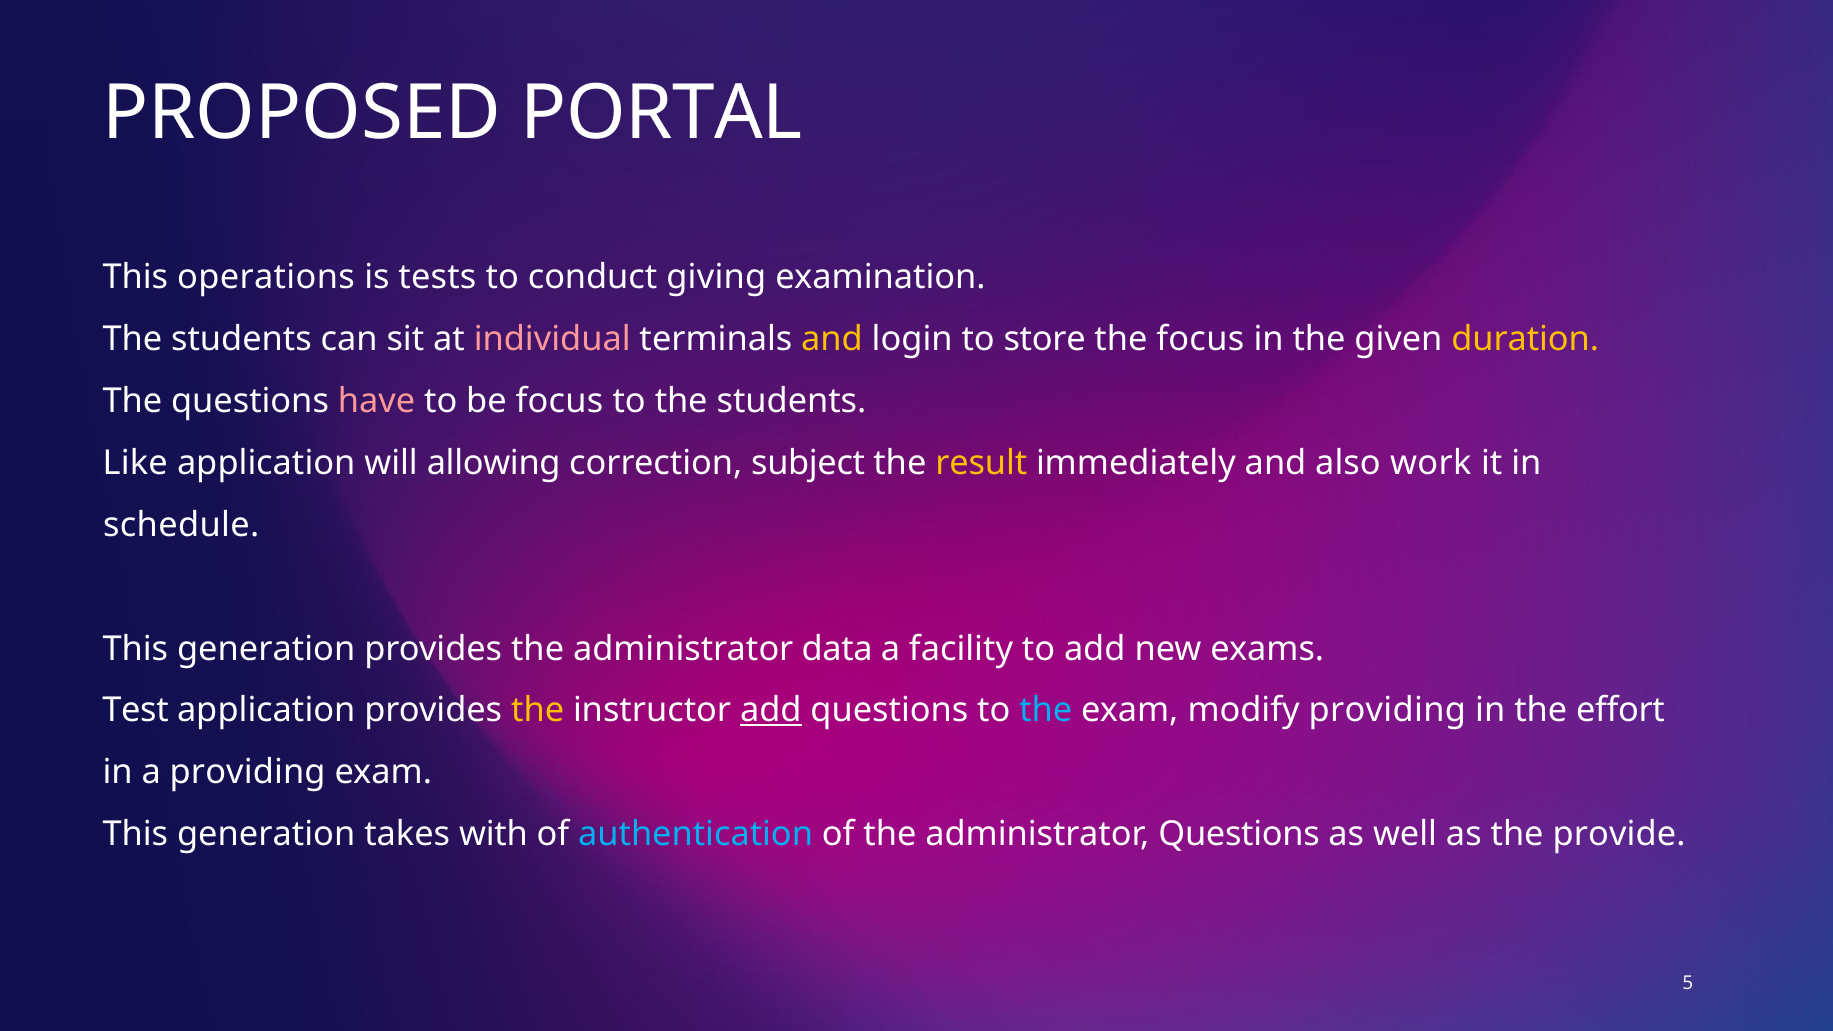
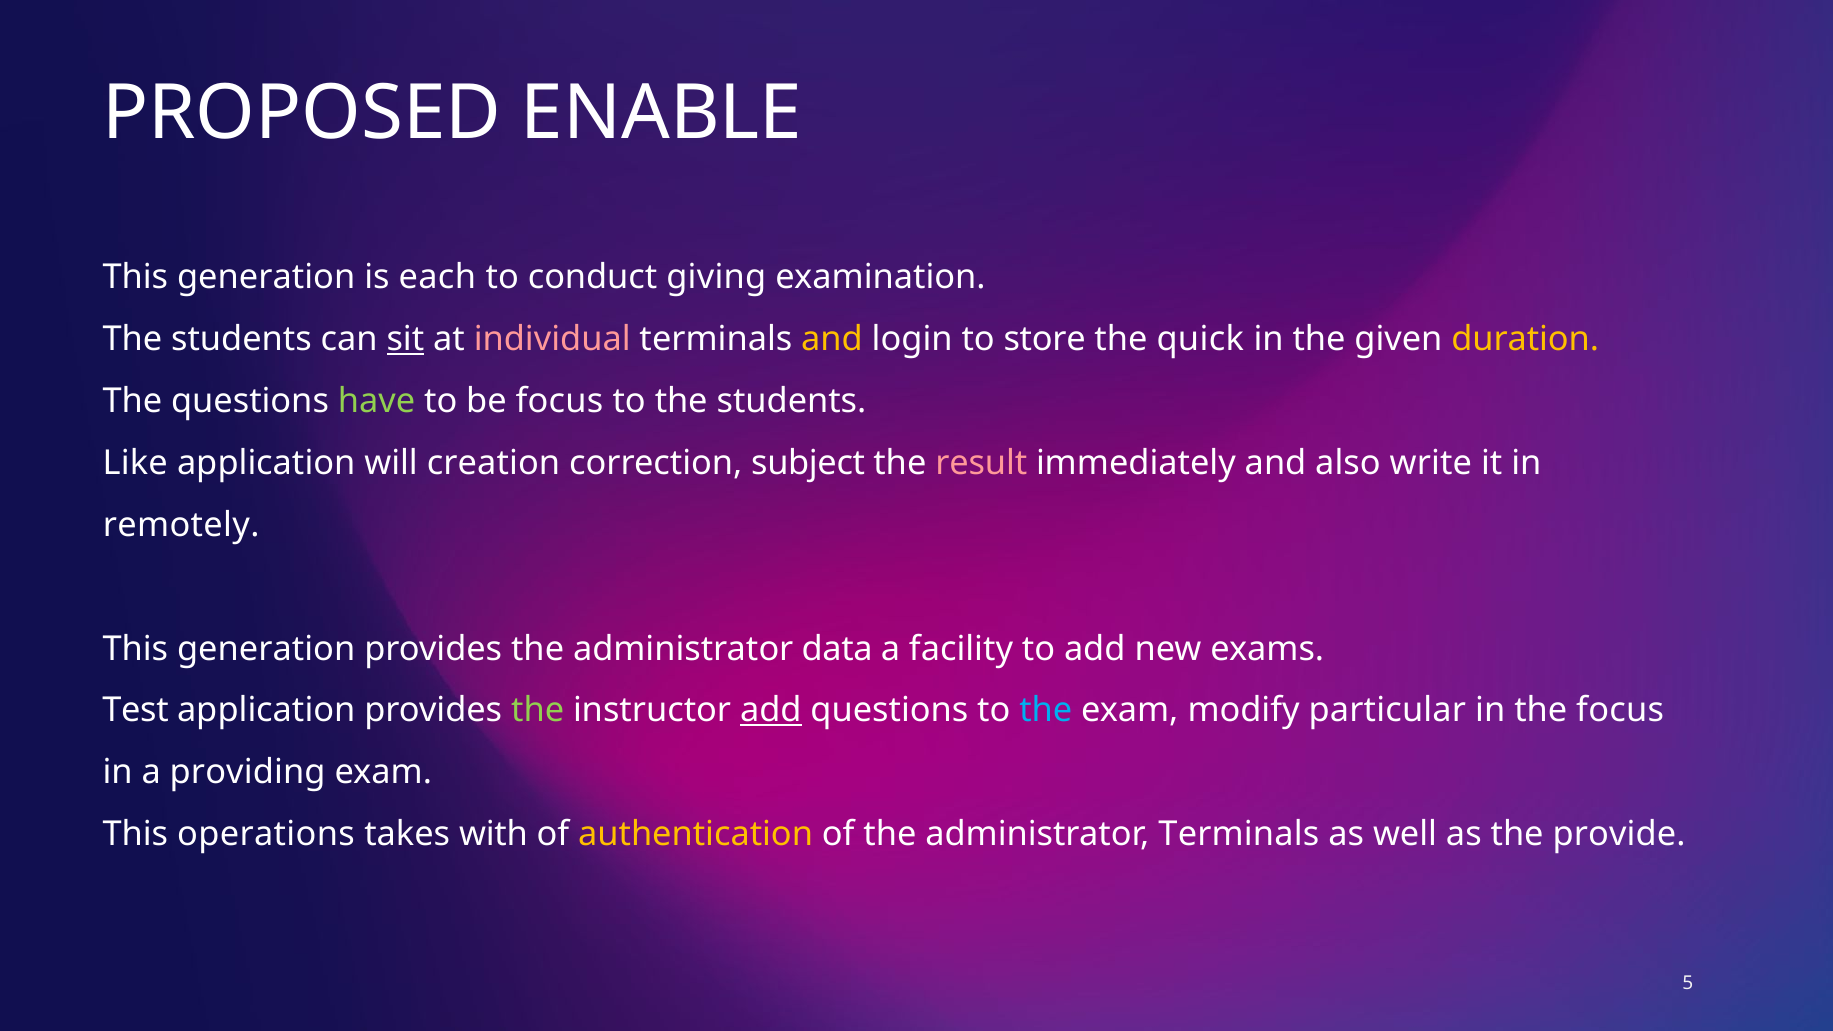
PORTAL: PORTAL -> ENABLE (661, 114)
operations: operations -> generation (266, 278)
tests: tests -> each (437, 278)
sit underline: none -> present (405, 339)
the focus: focus -> quick (1200, 339)
have colour: pink -> light green (377, 401)
allowing: allowing -> creation (493, 463)
result colour: yellow -> pink (981, 463)
work: work -> write (1431, 463)
schedule: schedule -> remotely (181, 525)
the colour: yellow -> light green (538, 711)
modify providing: providing -> particular (1387, 711)
the effort: effort -> focus (1620, 711)
generation: generation -> operations (266, 834)
authentication colour: light blue -> yellow (696, 834)
administrator Questions: Questions -> Terminals (1239, 834)
